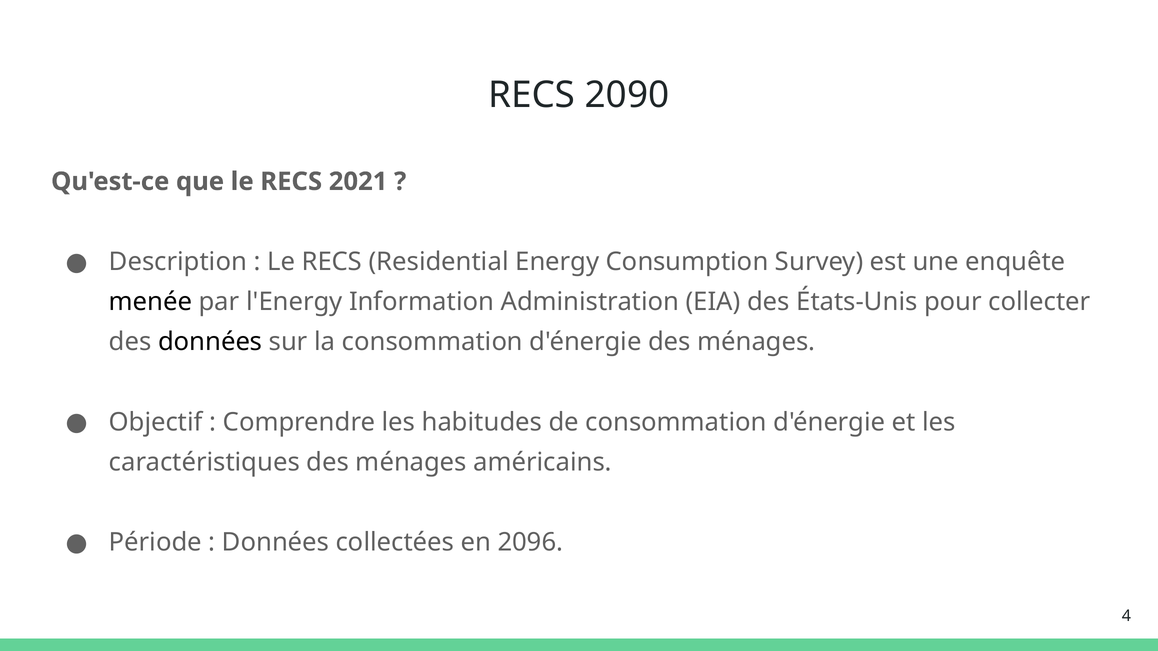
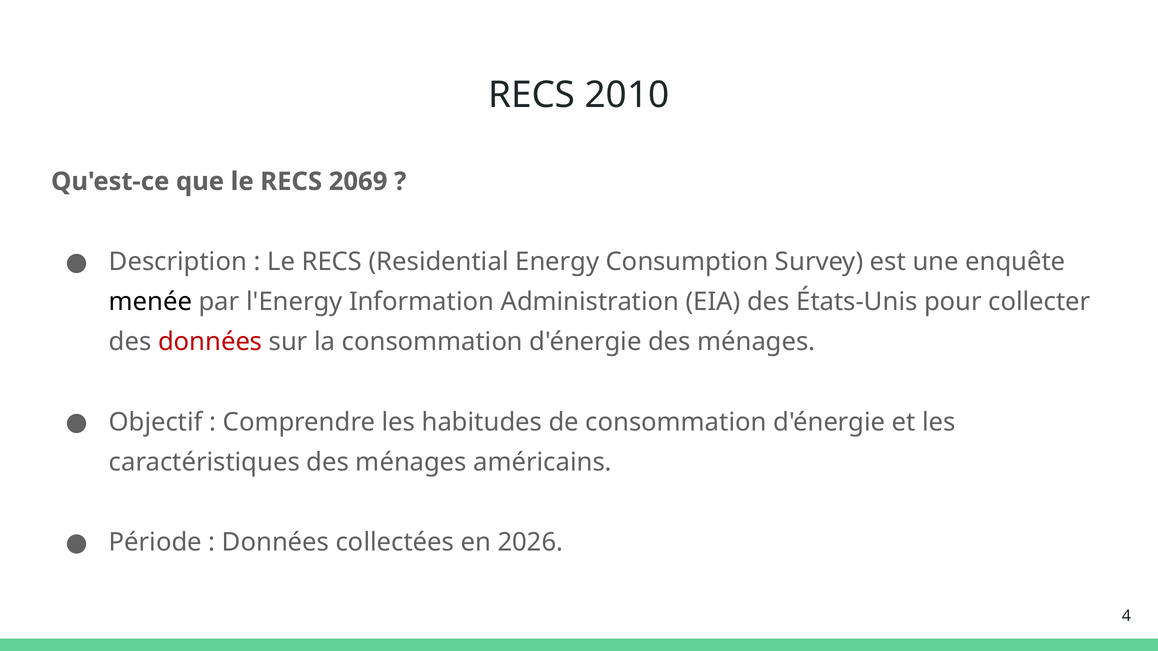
2090: 2090 -> 2010 (627, 95)
2021: 2021 -> 2069 (358, 182)
données colour: black -> red (210, 342)
2096: 2096 -> 2026 (530, 543)
